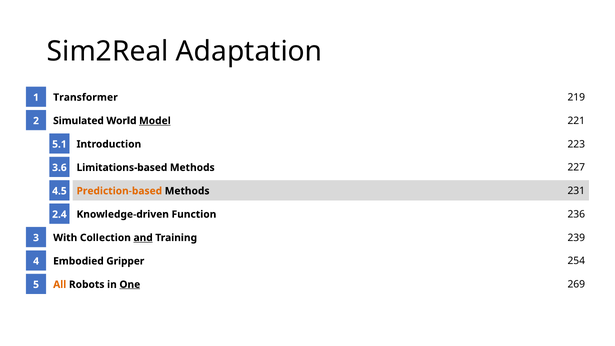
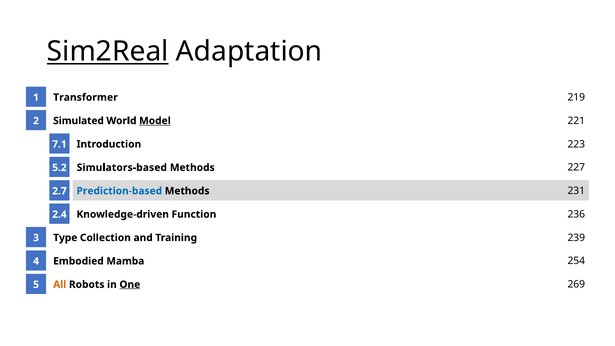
Sim2Real underline: none -> present (108, 52)
5.1: 5.1 -> 7.1 (59, 144)
Limitations-based: Limitations-based -> Simulators-based (122, 168)
3.6: 3.6 -> 5.2 (59, 168)
Prediction-based colour: orange -> blue (119, 191)
4.5: 4.5 -> 2.7 (59, 191)
With: With -> Type (65, 238)
and underline: present -> none (143, 238)
Gripper: Gripper -> Mamba (125, 261)
